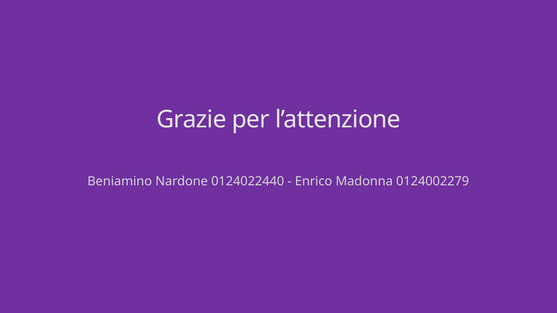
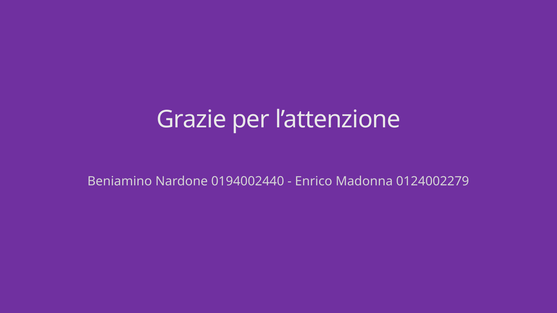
0124022440: 0124022440 -> 0194002440 (248, 181)
